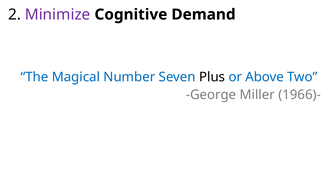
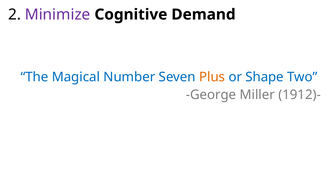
Plus colour: black -> orange (212, 77)
Above: Above -> Shape (265, 77)
1966)-: 1966)- -> 1912)- (300, 95)
